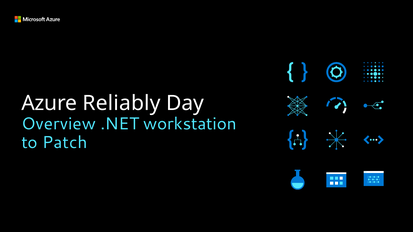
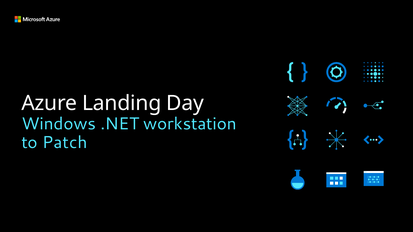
Reliably: Reliably -> Landing (122, 103)
Overview: Overview -> Windows (59, 124)
